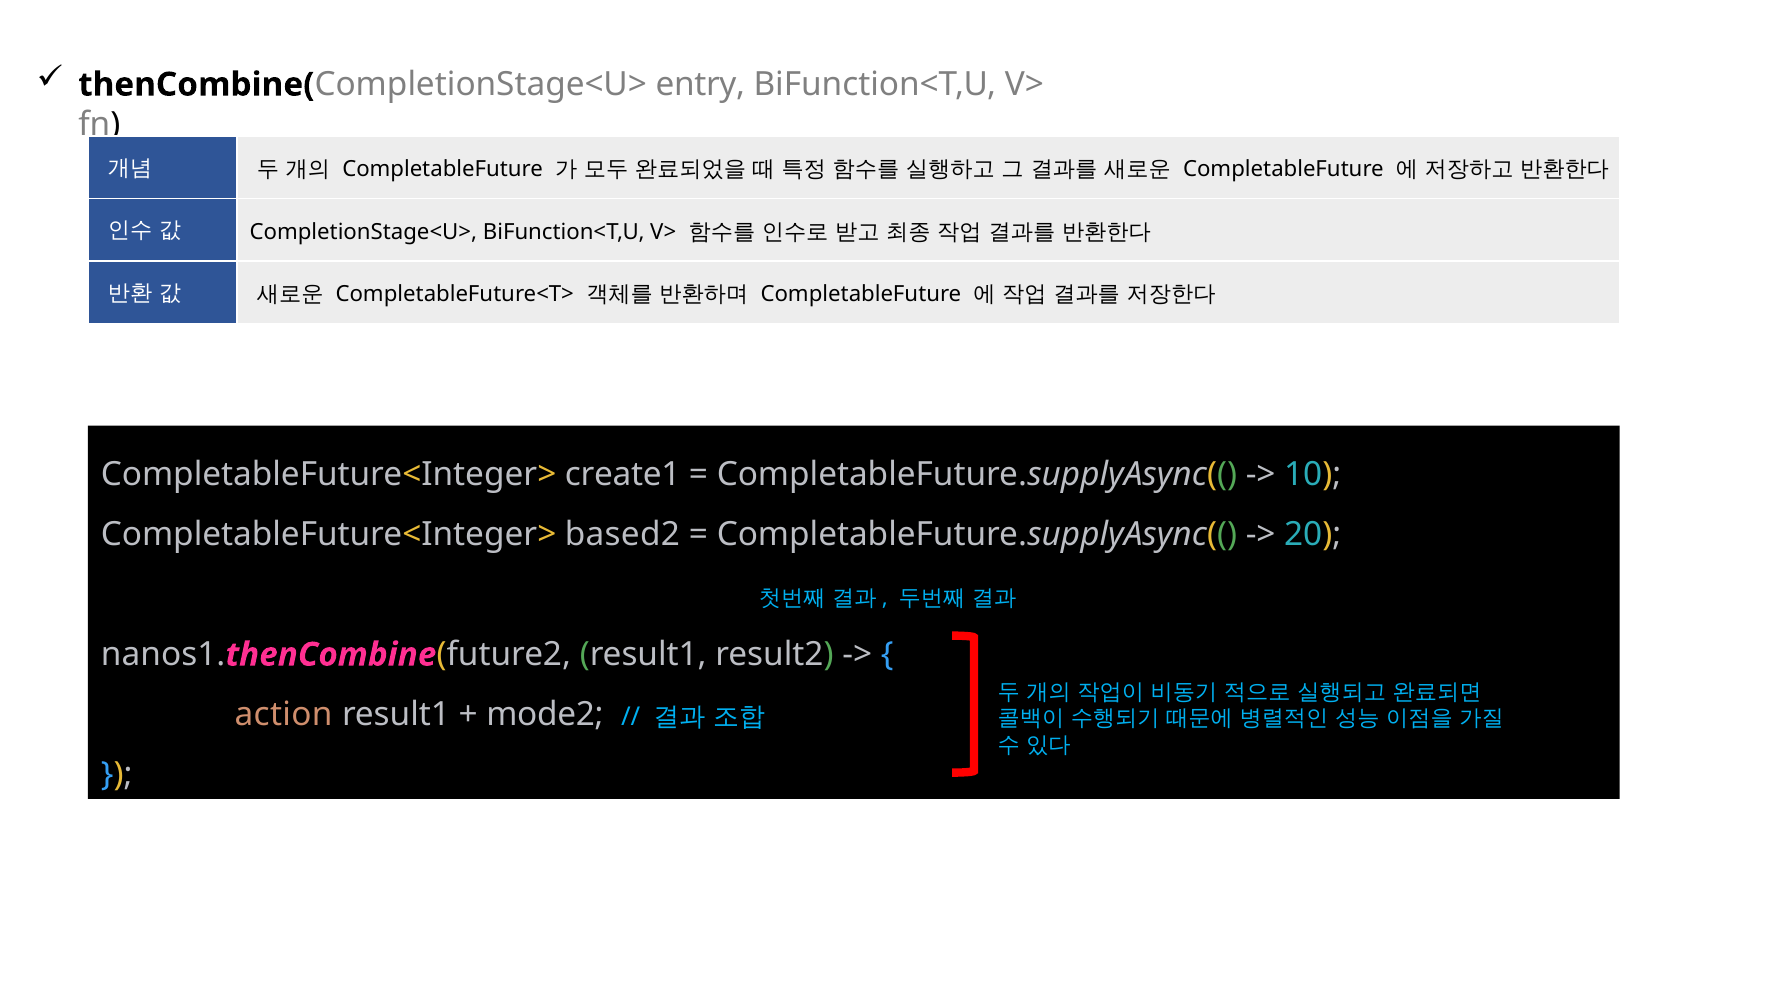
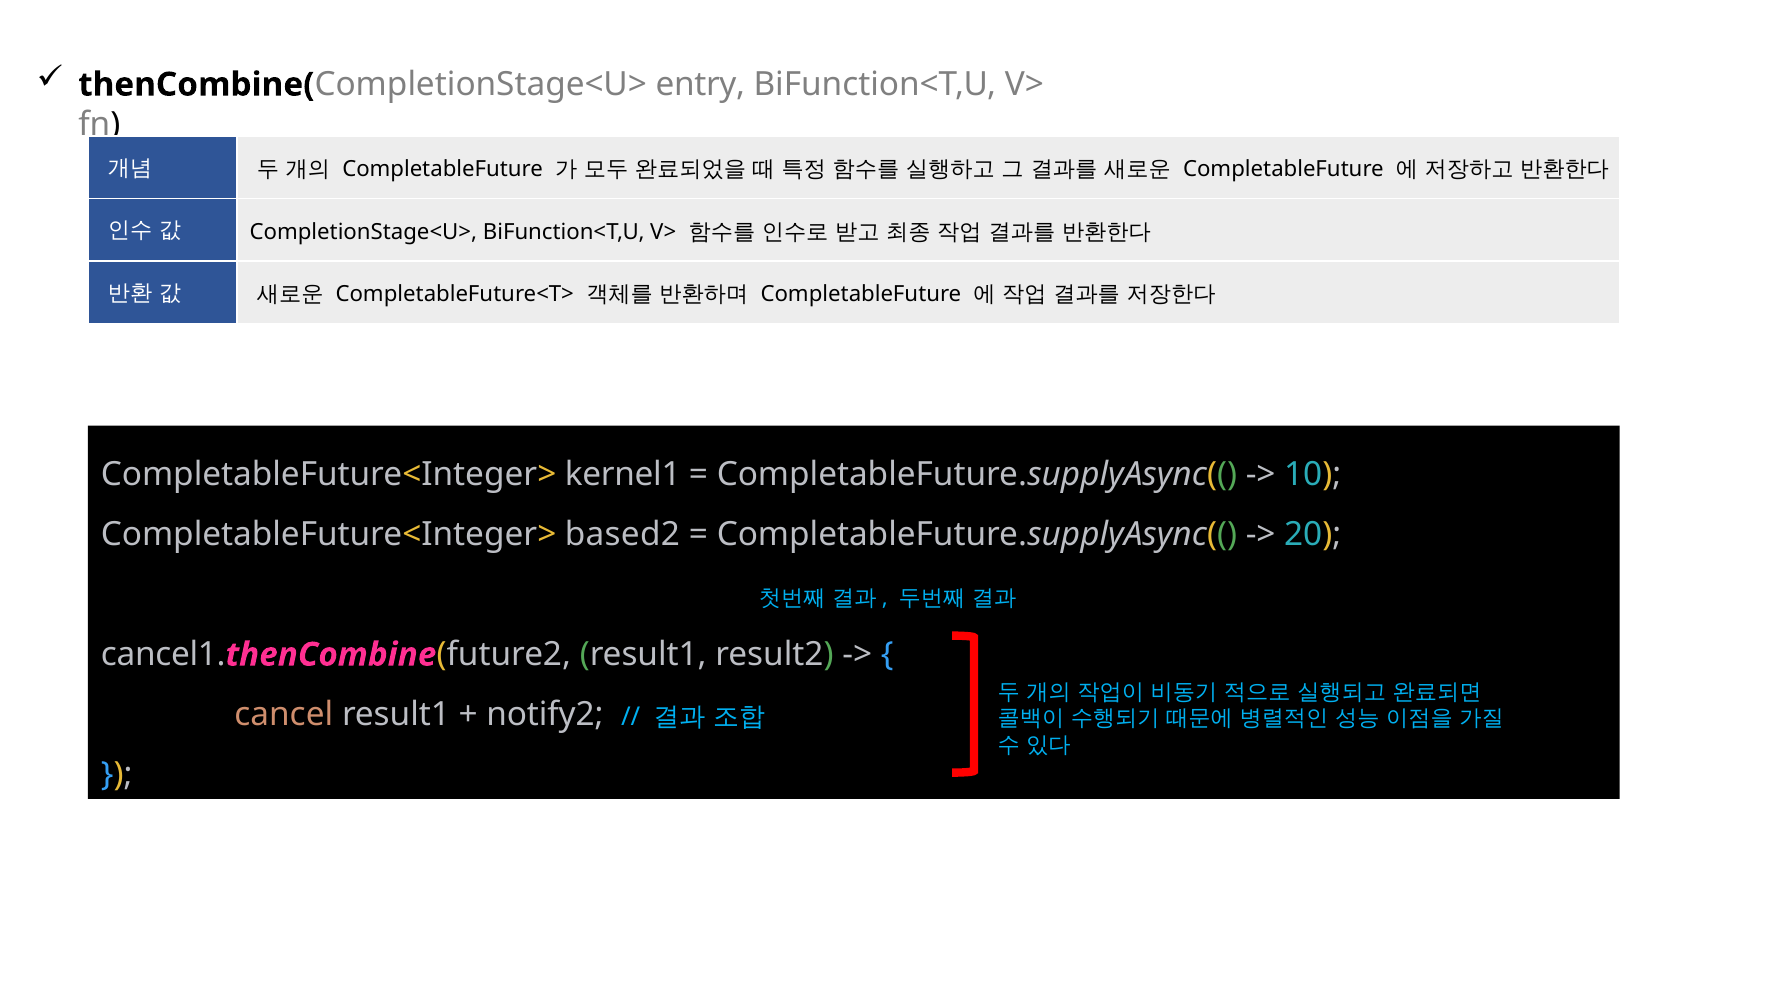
create1: create1 -> kernel1 (623, 475)
nanos1: nanos1 -> cancel1 (163, 655)
action: action -> cancel (284, 715)
mode2: mode2 -> notify2 (545, 715)
